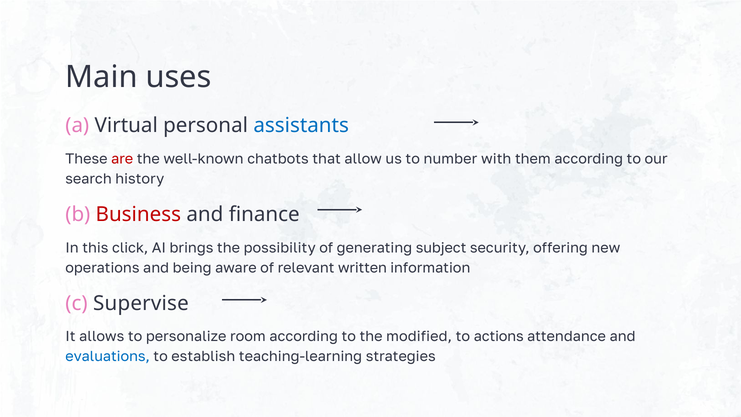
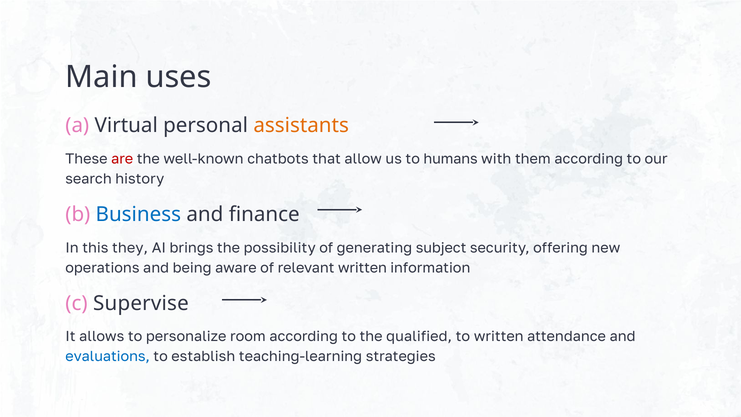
assistants colour: blue -> orange (301, 126)
number: number -> humans (451, 159)
Business colour: red -> blue (138, 214)
click: click -> they (130, 248)
modified: modified -> qualified (419, 337)
to actions: actions -> written (499, 337)
